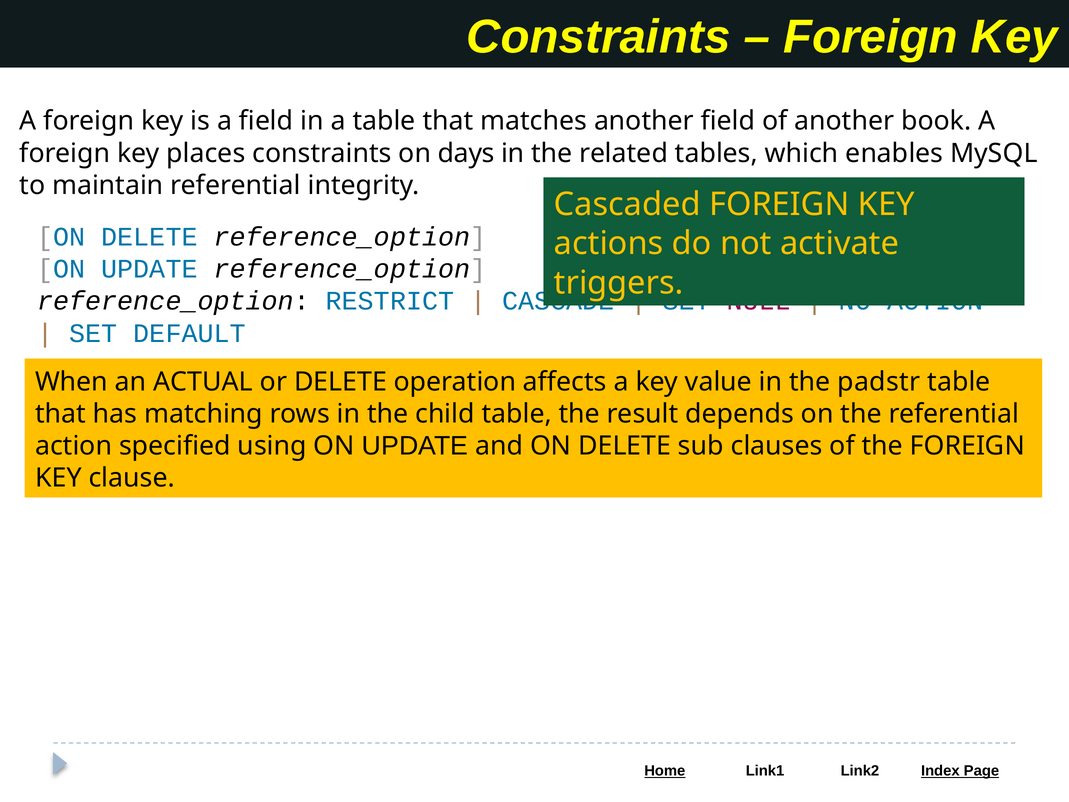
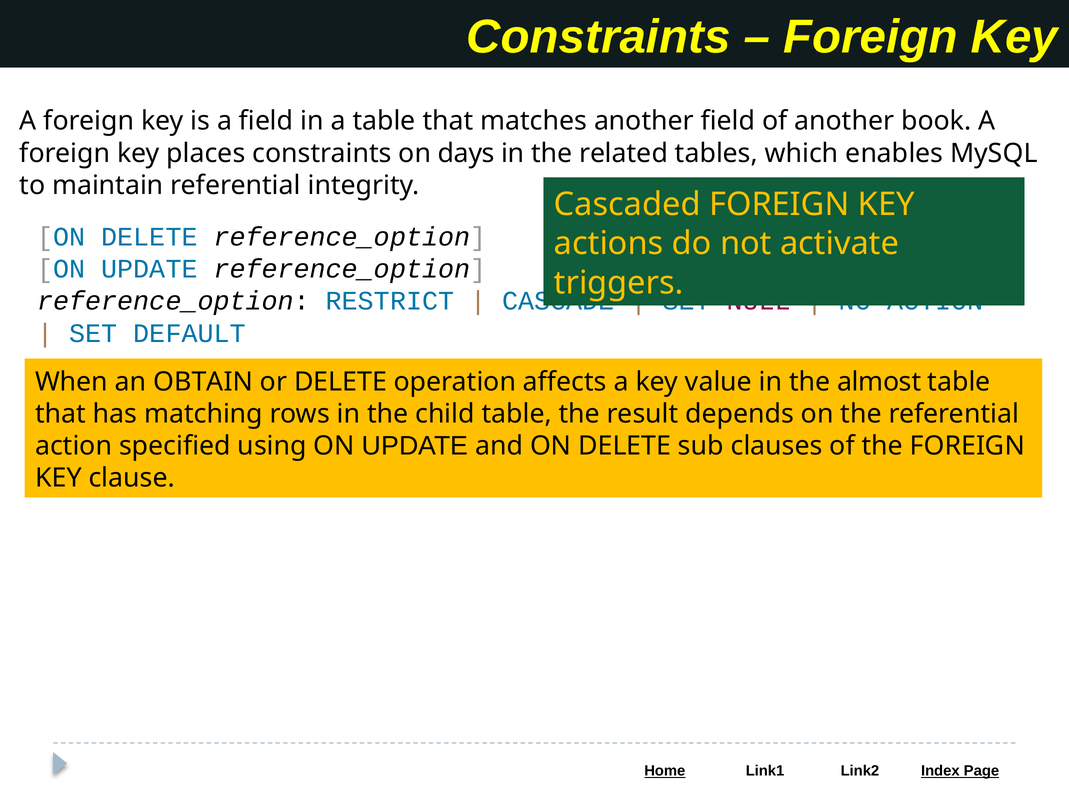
ACTUAL: ACTUAL -> OBTAIN (203, 382)
padstr: padstr -> almost (879, 382)
